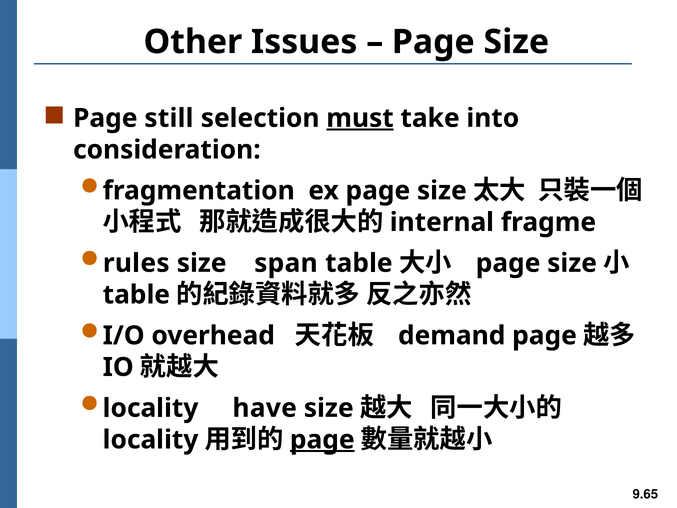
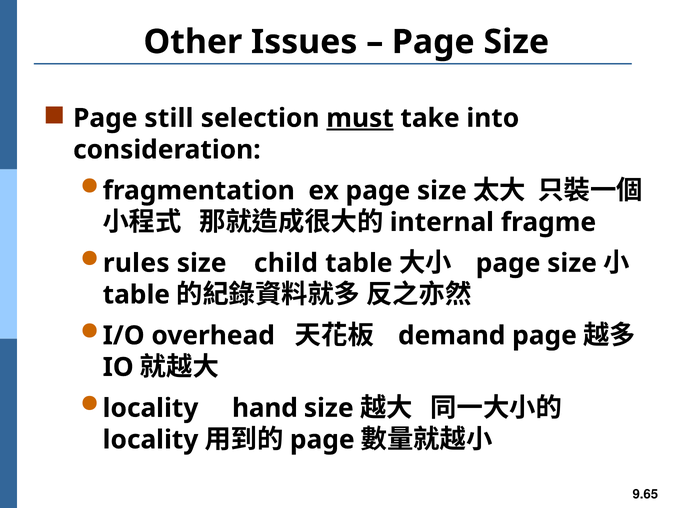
span: span -> child (286, 263)
have: have -> hand (265, 408)
page underline: present -> none (322, 439)
